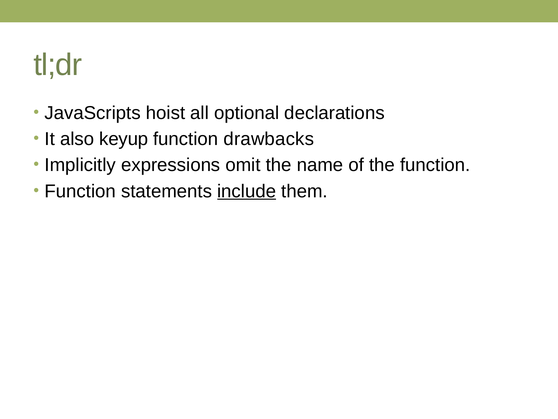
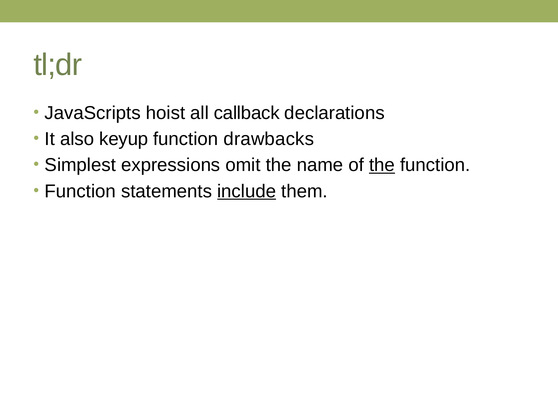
optional: optional -> callback (247, 113)
Implicitly: Implicitly -> Simplest (80, 165)
the underline: none -> present (382, 165)
